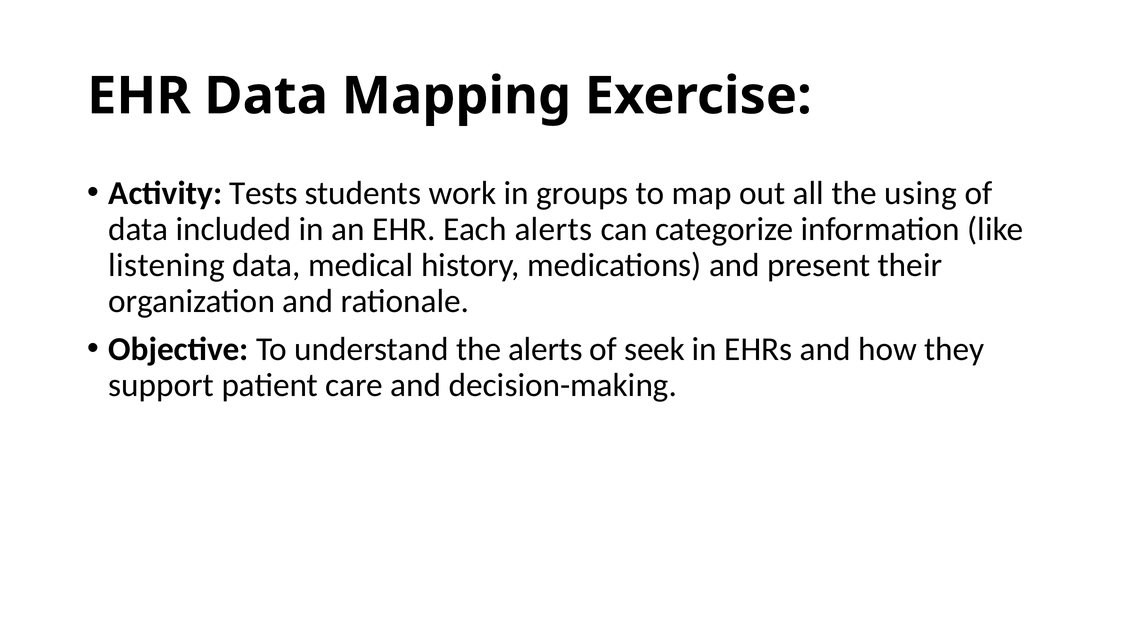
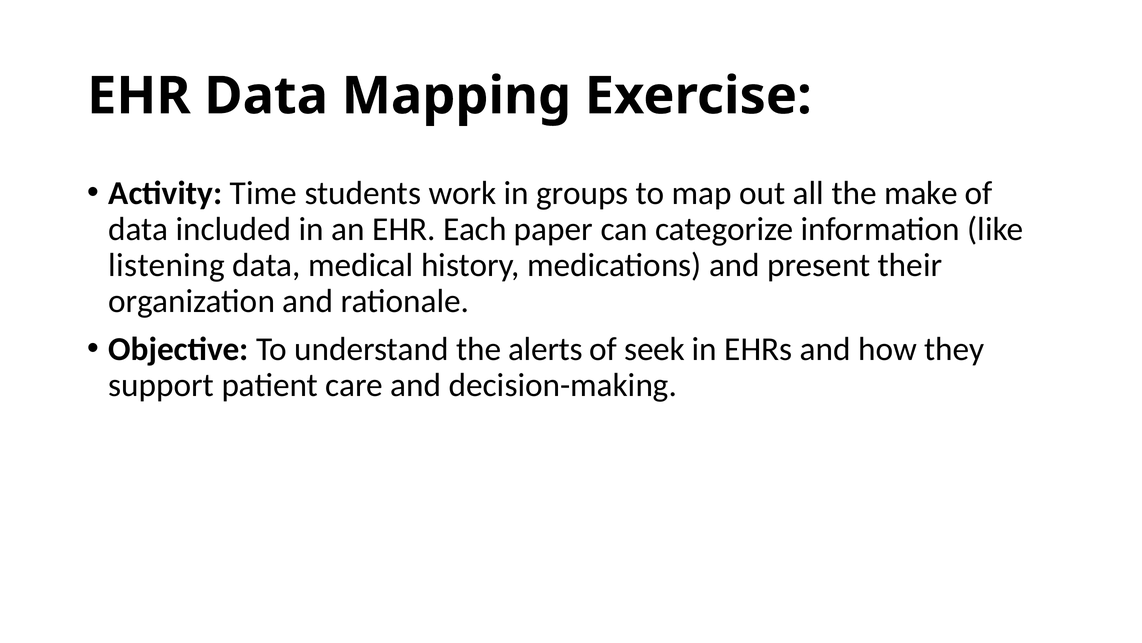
Tests: Tests -> Time (263, 193)
using: using -> make (921, 193)
Each alerts: alerts -> paper (553, 229)
